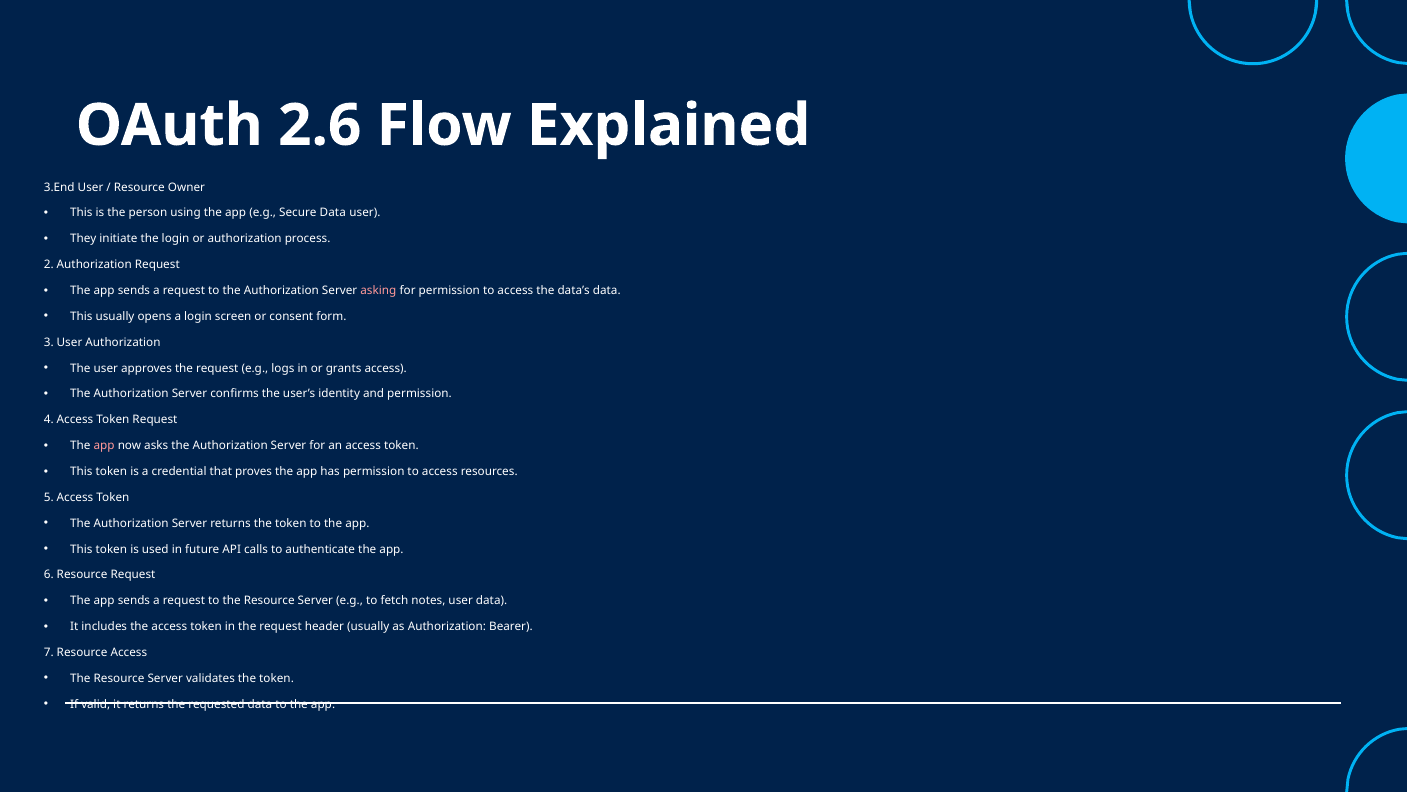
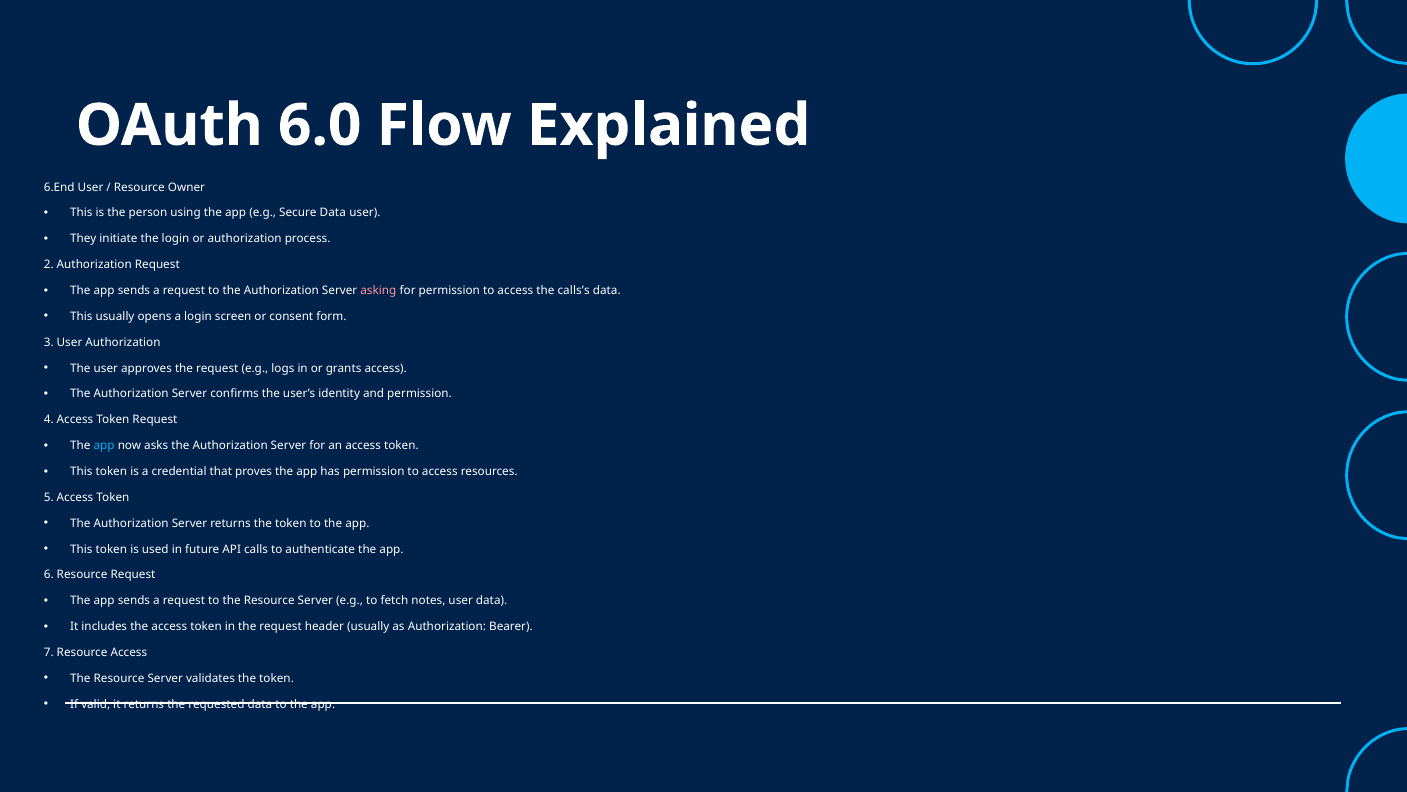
2.6: 2.6 -> 6.0 (320, 125)
3.End: 3.End -> 6.End (59, 187)
data’s: data’s -> calls’s (574, 290)
app colour: pink -> light blue (104, 445)
